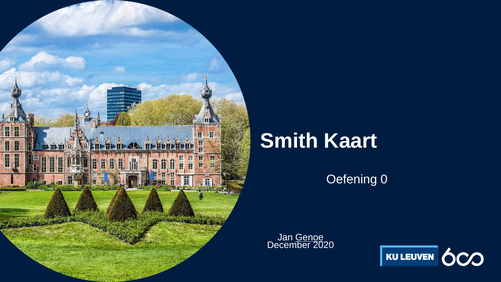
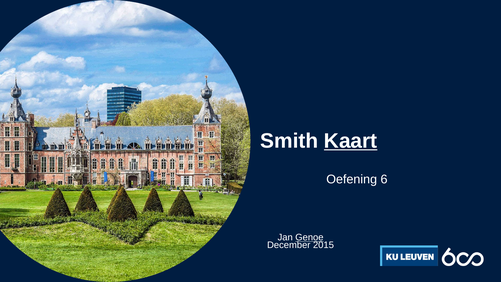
Kaart underline: none -> present (351, 141)
0: 0 -> 6 (384, 179)
2020: 2020 -> 2015 (323, 245)
